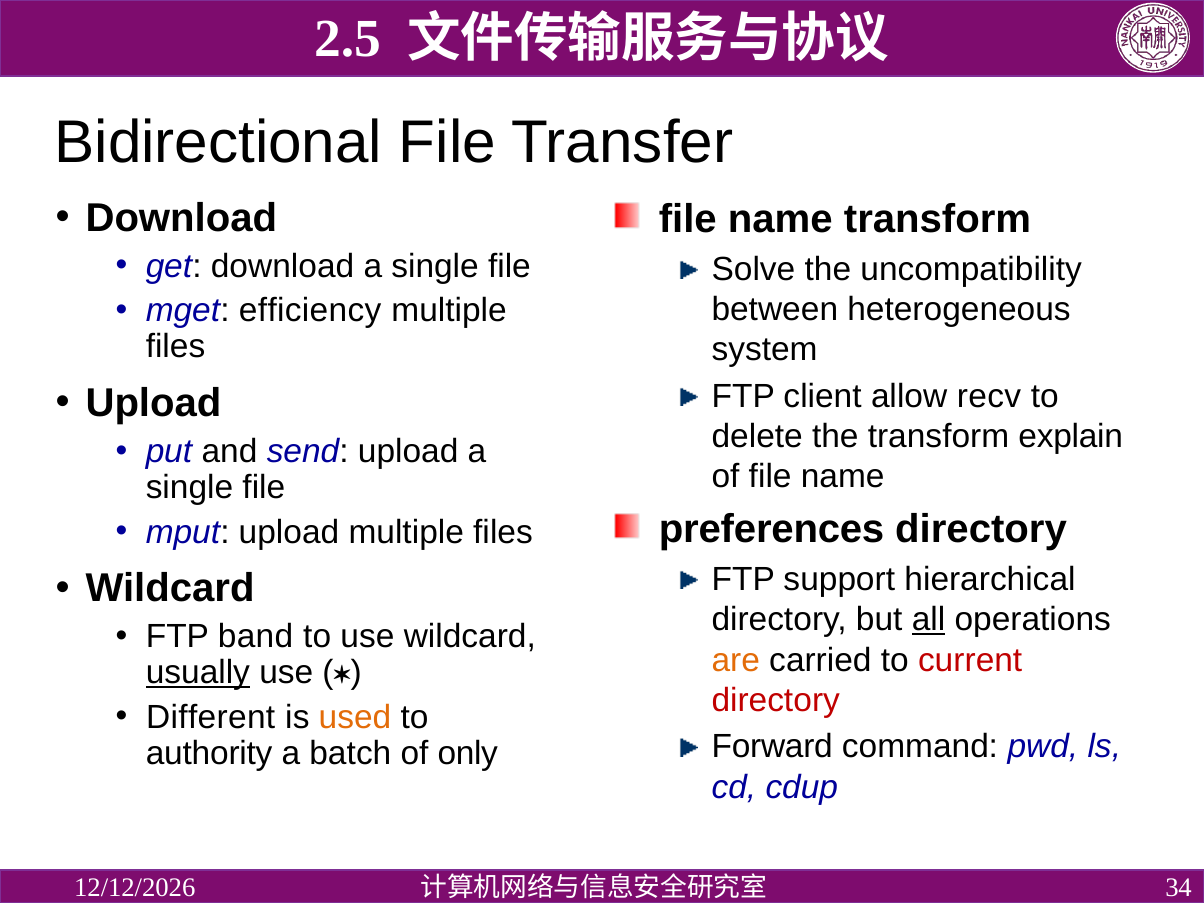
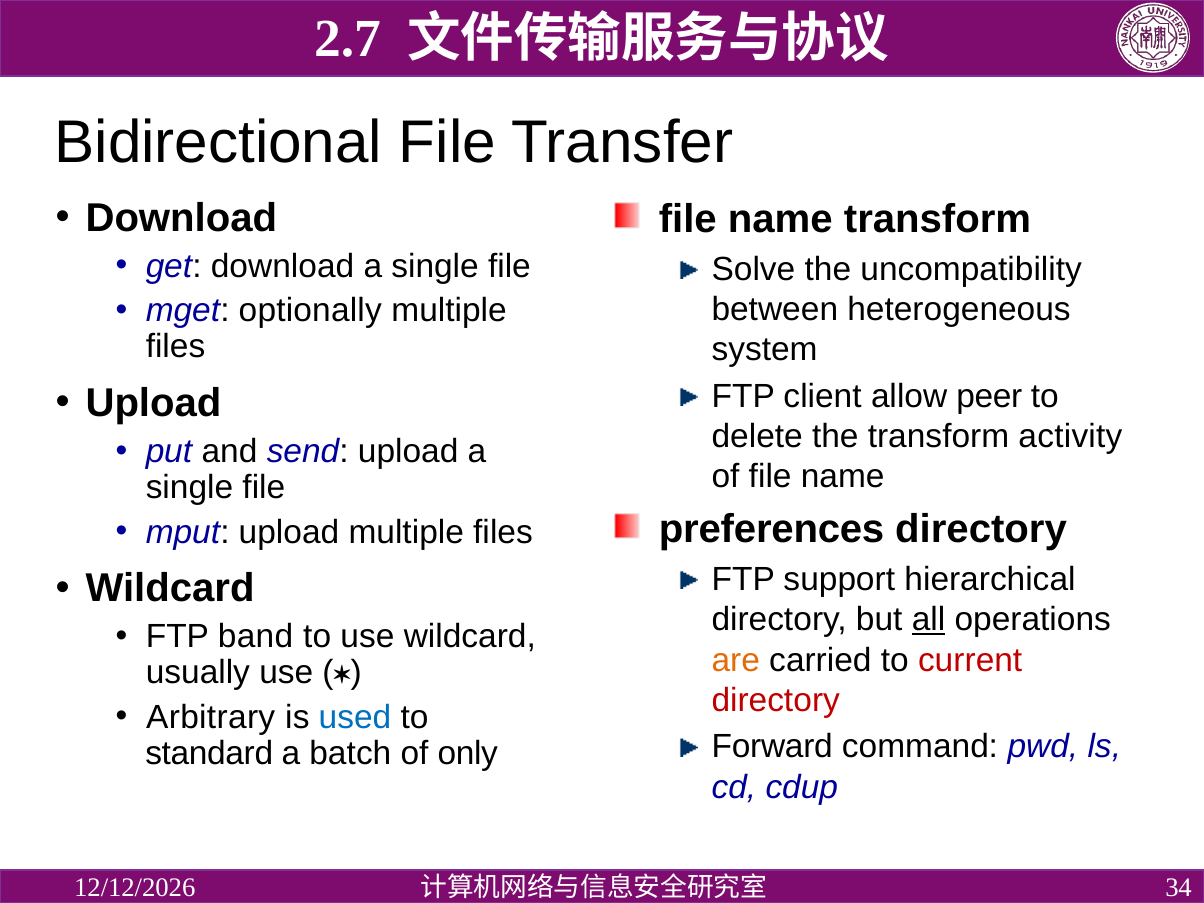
2.5: 2.5 -> 2.7 (348, 39)
efficiency: efficiency -> optionally (310, 311)
recv: recv -> peer (989, 396)
explain: explain -> activity (1070, 437)
usually underline: present -> none (198, 673)
Different: Different -> Arbitrary (211, 717)
used colour: orange -> blue (355, 717)
authority: authority -> standard (209, 753)
